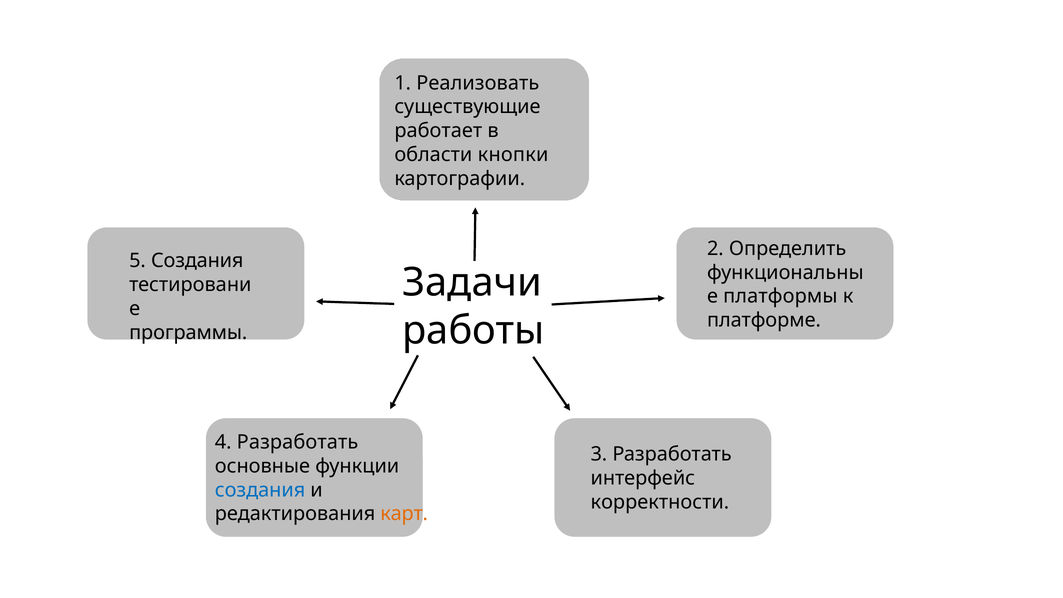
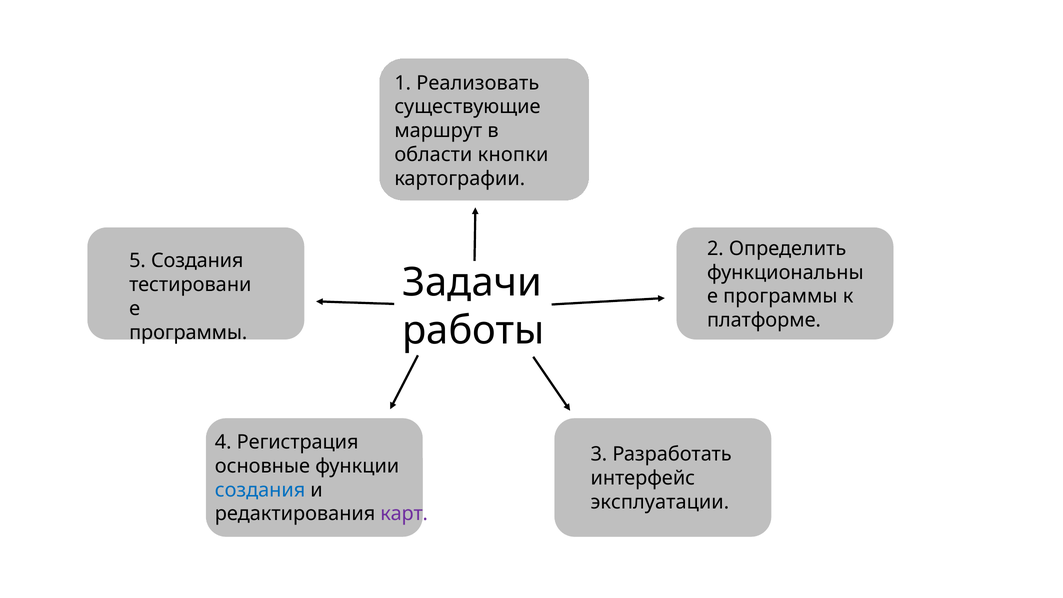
работает: работает -> маршрут (438, 131)
платформы: платформы -> программы (780, 296)
4 Разработать: Разработать -> Регистрация (298, 442)
корректности: корректности -> эксплуатации (660, 502)
карт colour: orange -> purple (404, 514)
